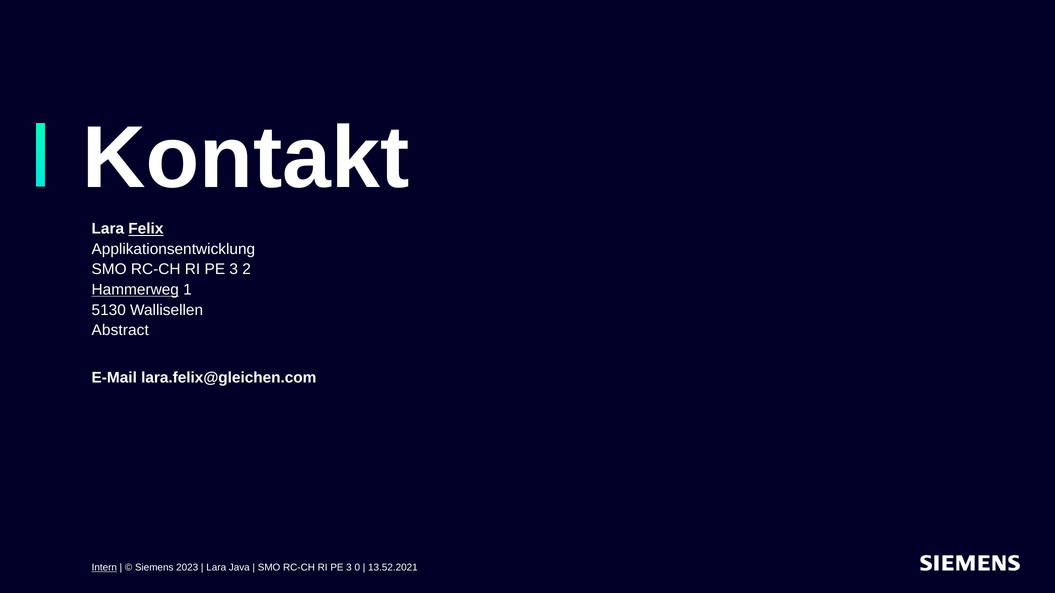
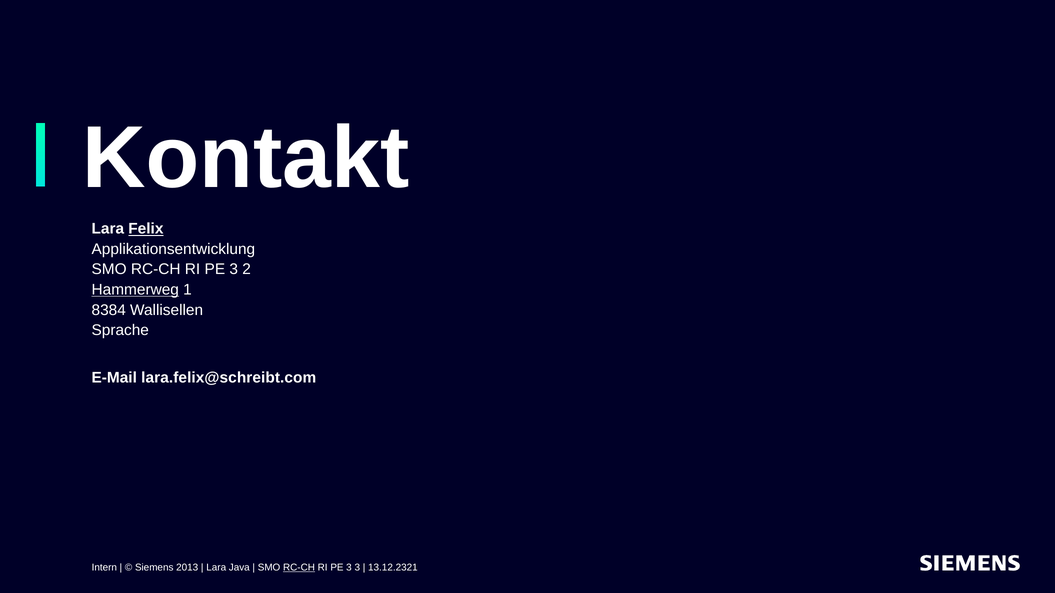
5130: 5130 -> 8384 (109, 310)
Abstract: Abstract -> Sprache (120, 330)
lara.felix@gleichen.com: lara.felix@gleichen.com -> lara.felix@schreibt.com (229, 378)
Intern underline: present -> none (104, 568)
2023: 2023 -> 2013 (187, 568)
RC-CH underline: none -> present (299, 568)
3 0: 0 -> 3 (357, 568)
13.52.2021: 13.52.2021 -> 13.12.2321 (393, 568)
